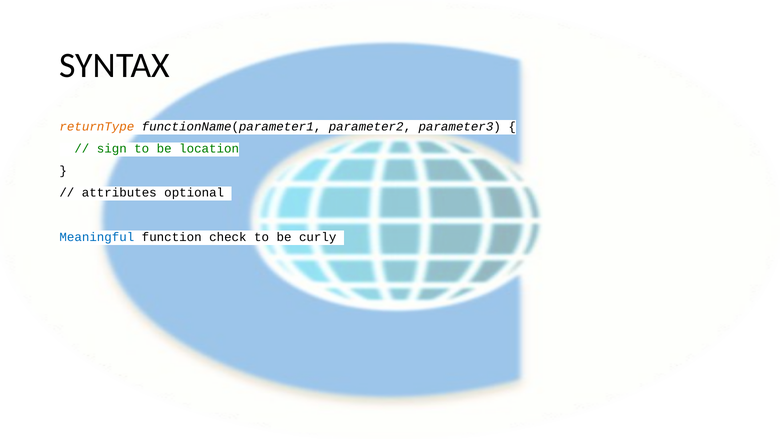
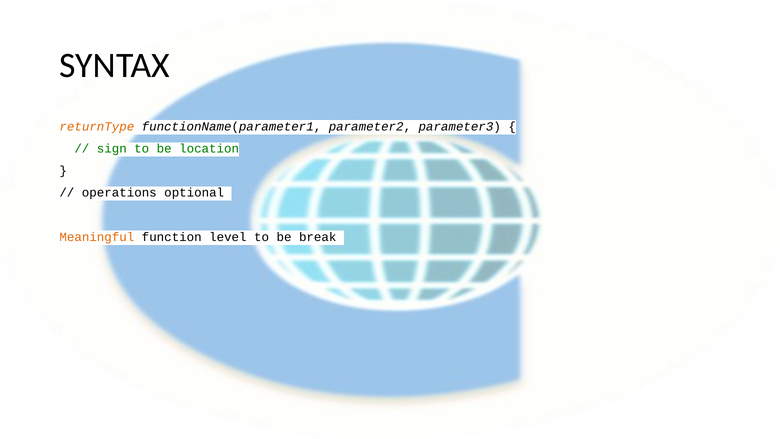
attributes: attributes -> operations (119, 193)
Meaningful colour: blue -> orange (97, 237)
check: check -> level (228, 237)
curly: curly -> break (318, 237)
